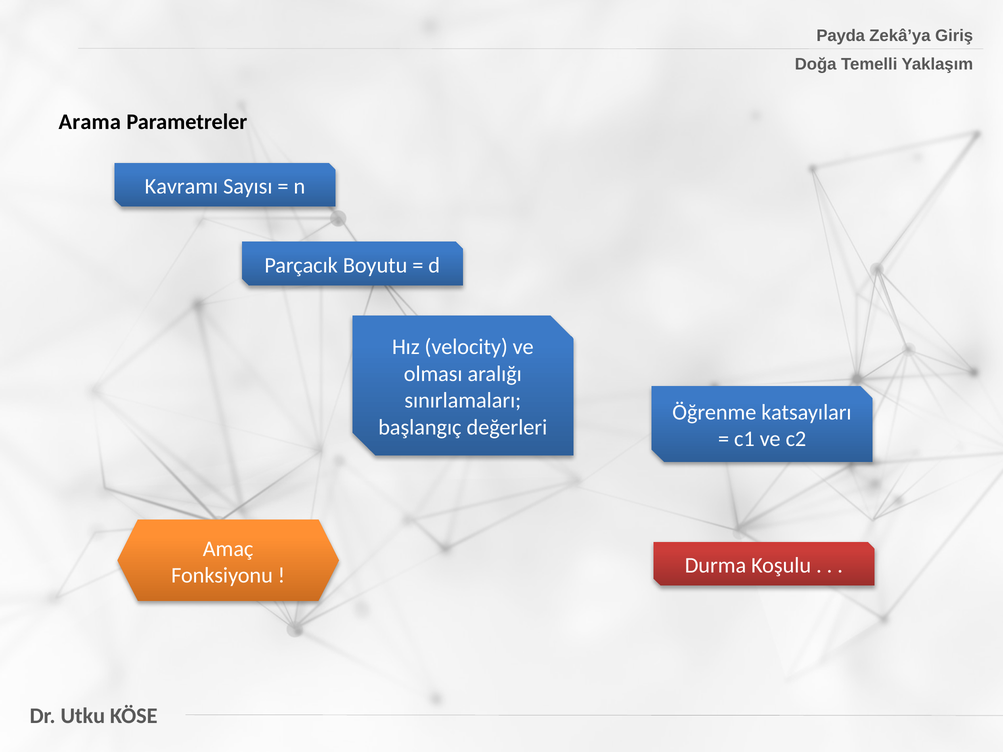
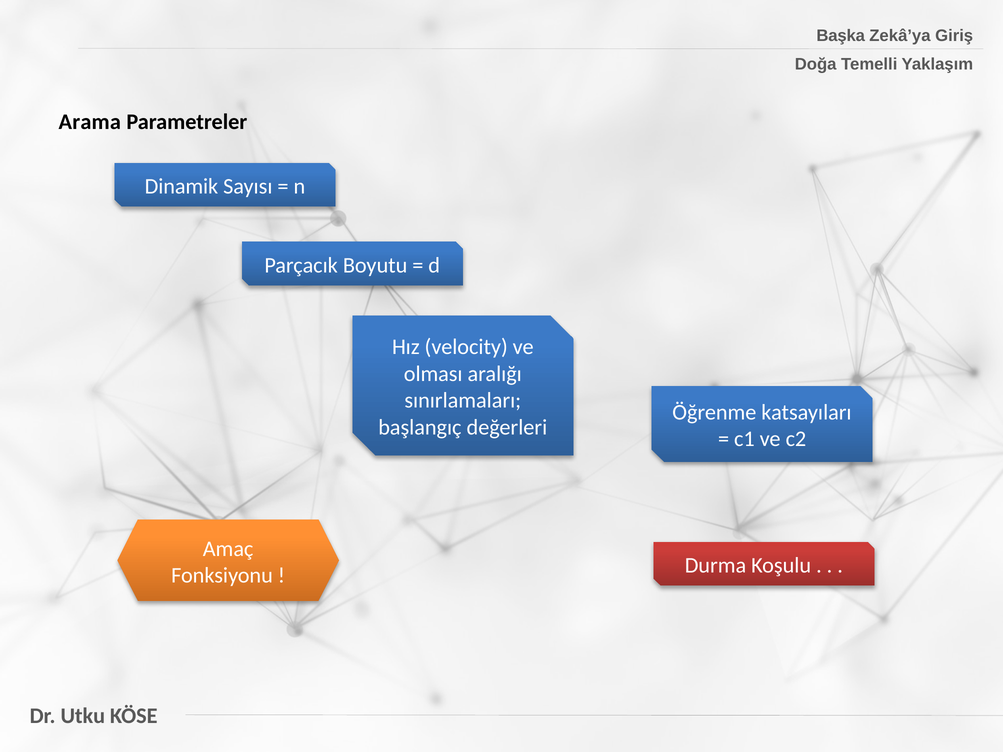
Payda: Payda -> Başka (841, 36)
Kavramı: Kavramı -> Dinamik (181, 186)
